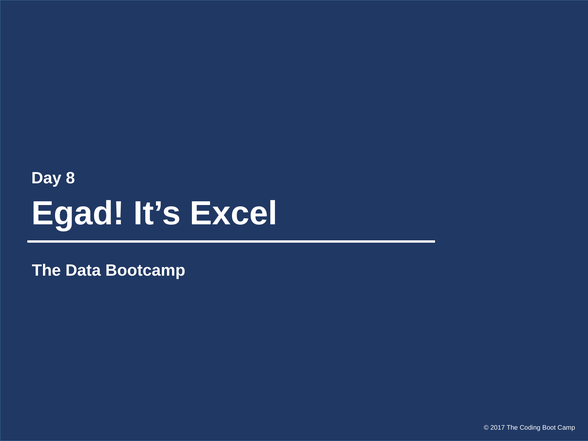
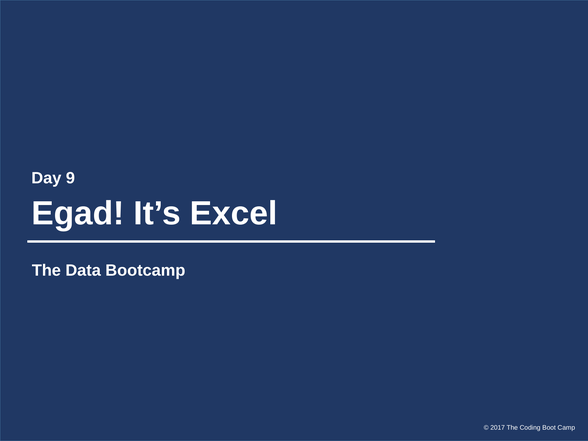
8: 8 -> 9 (70, 178)
